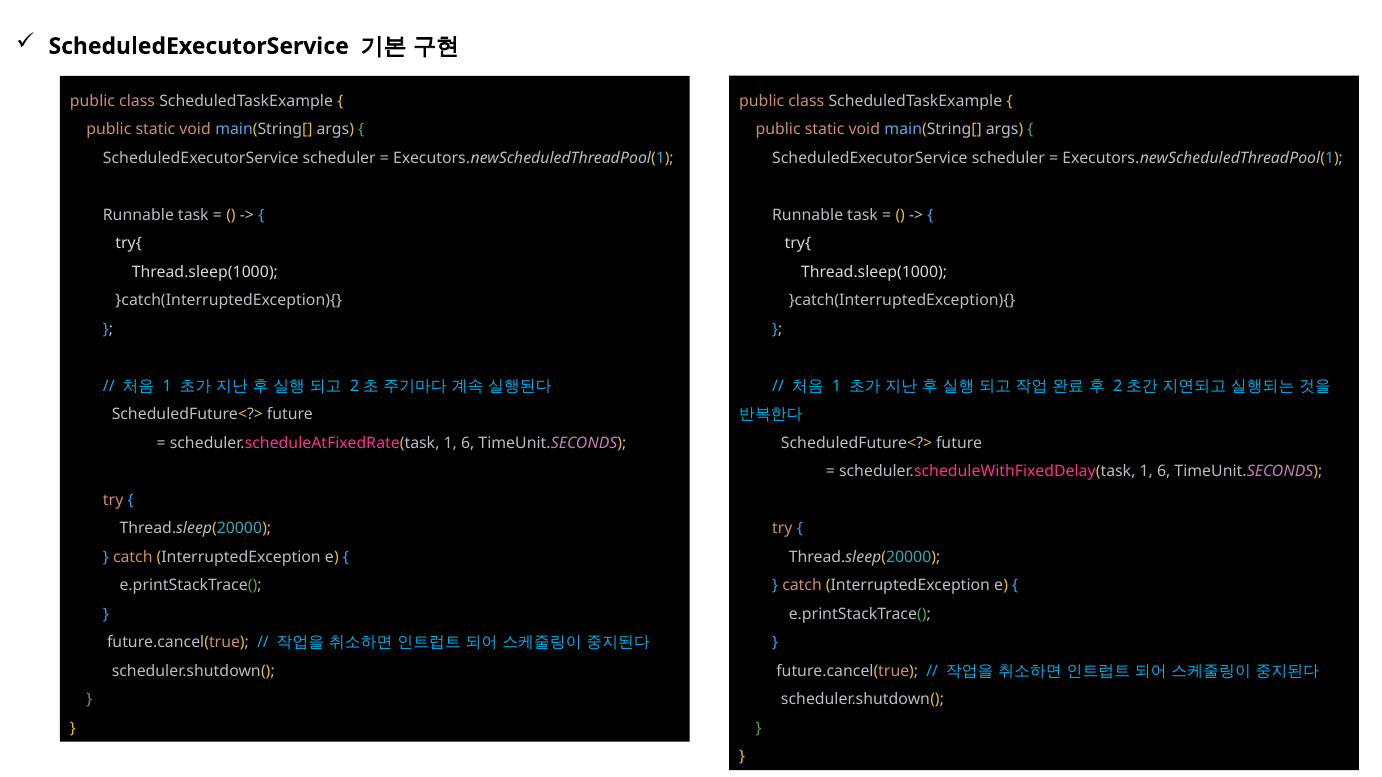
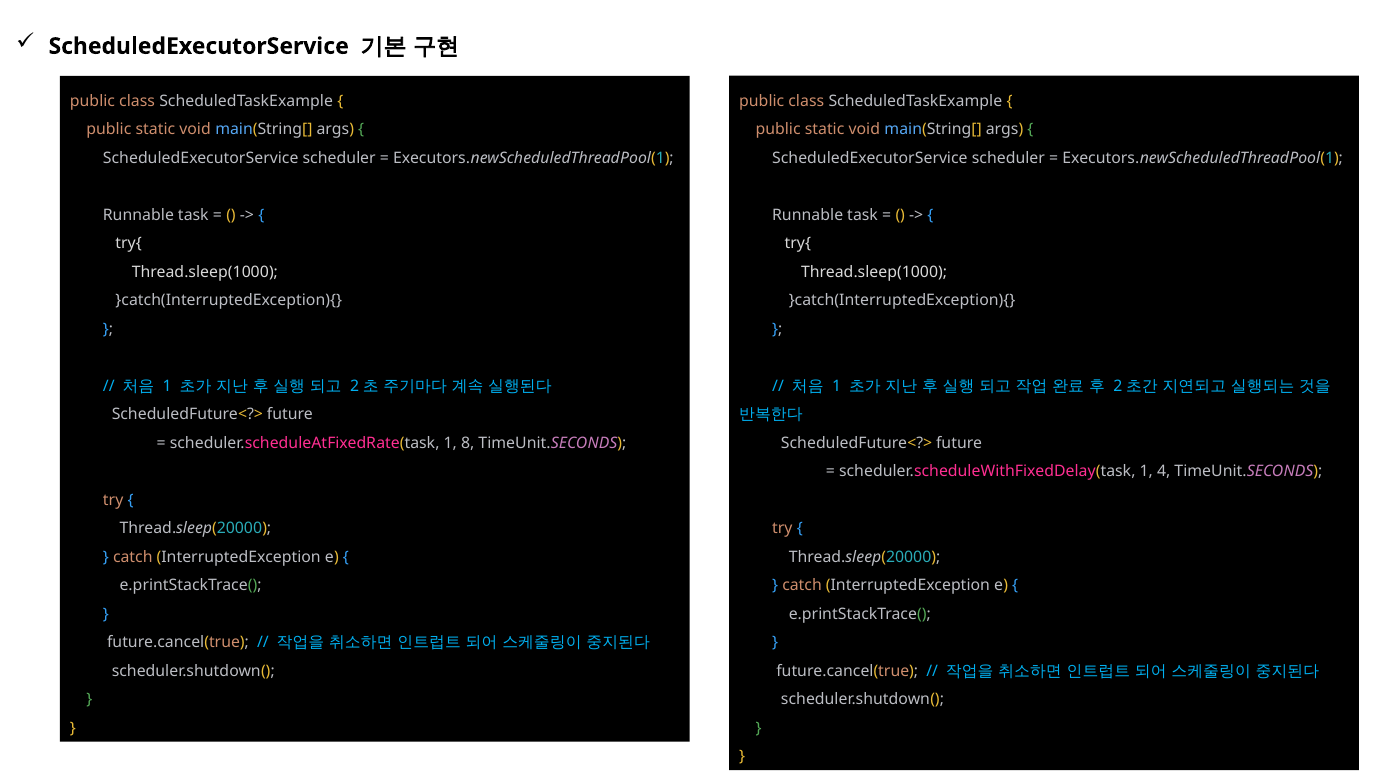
scheduler.scheduleAtFixedRate(task 1 6: 6 -> 8 (468, 443)
scheduler.scheduleWithFixedDelay(task 1 6: 6 -> 4 (1164, 472)
